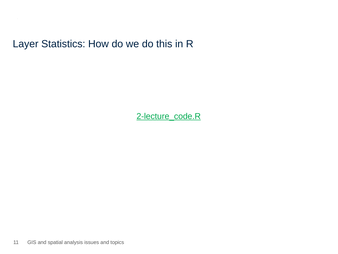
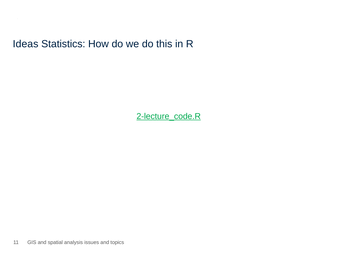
Layer: Layer -> Ideas (26, 44)
